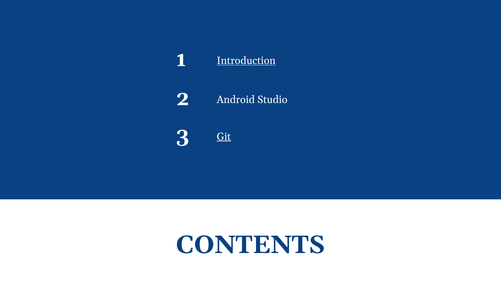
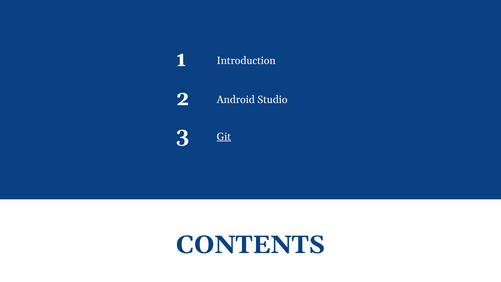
Introduction underline: present -> none (246, 61)
